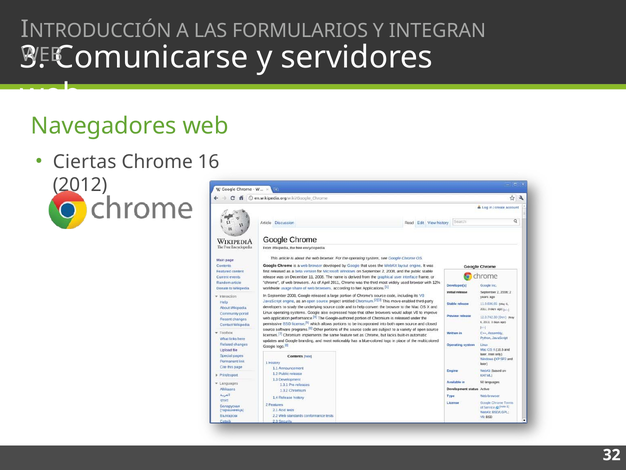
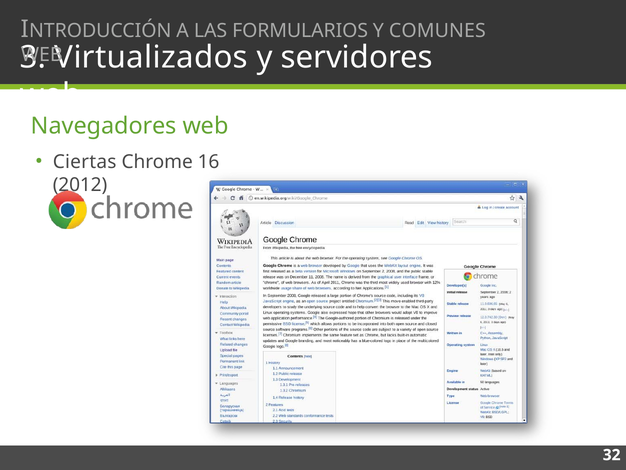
INTEGRAN: INTEGRAN -> COMUNES (437, 31)
Comunicarse: Comunicarse -> Virtualizados (151, 57)
